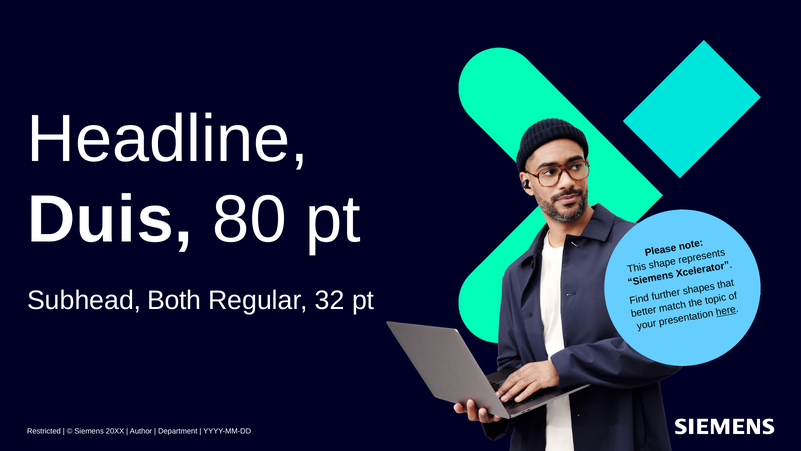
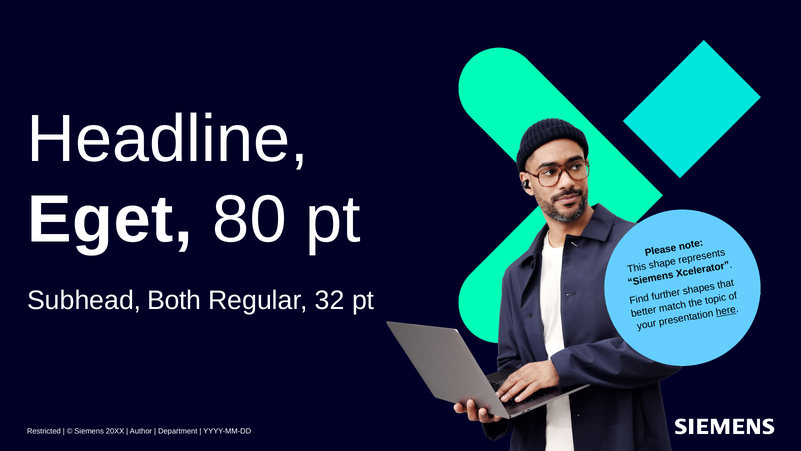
Duis: Duis -> Eget (110, 219)
